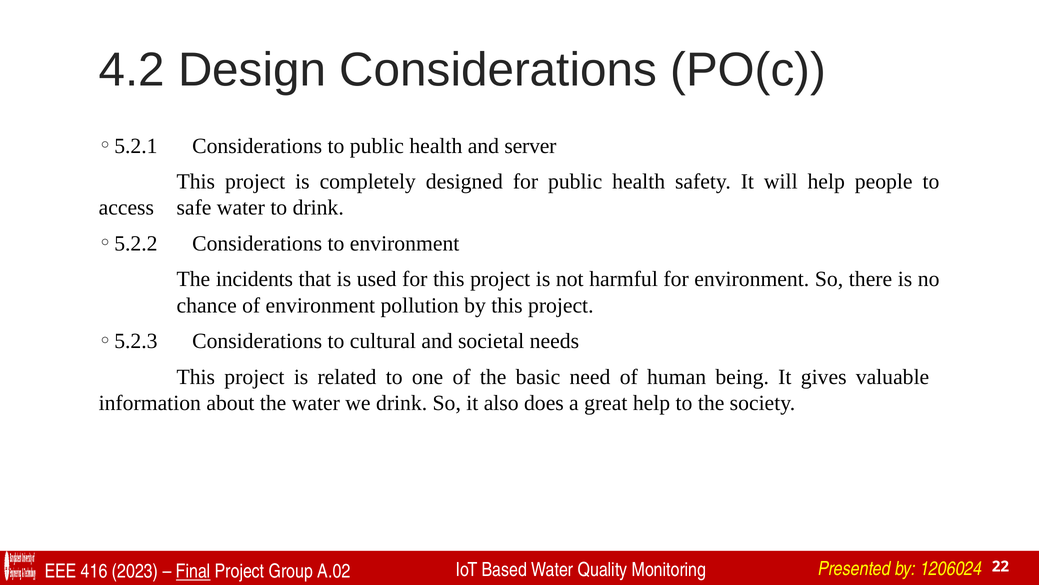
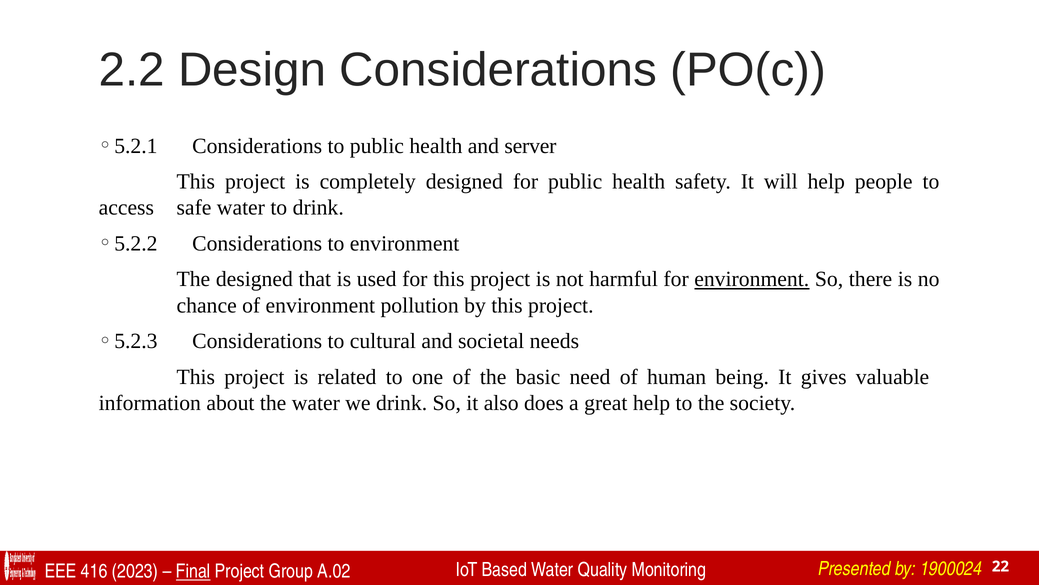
4.2: 4.2 -> 2.2 (132, 70)
The incidents: incidents -> designed (254, 279)
environment underline: none -> present (752, 279)
1206024: 1206024 -> 1900024 (951, 568)
